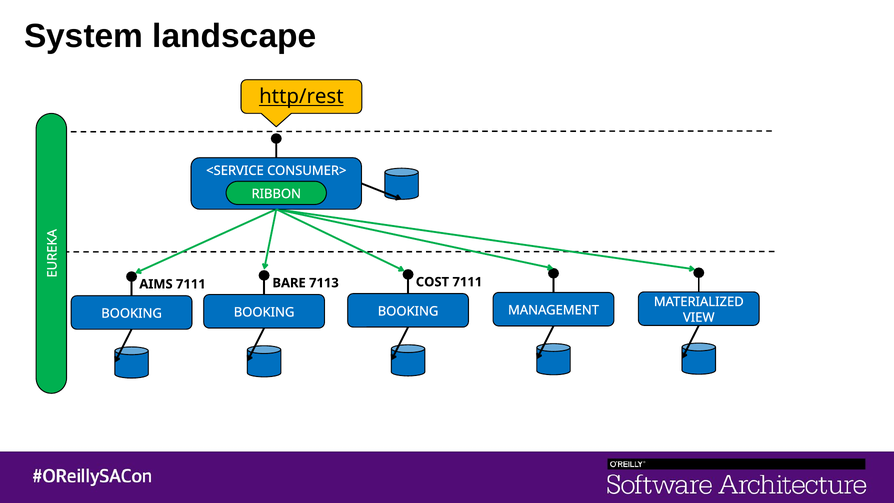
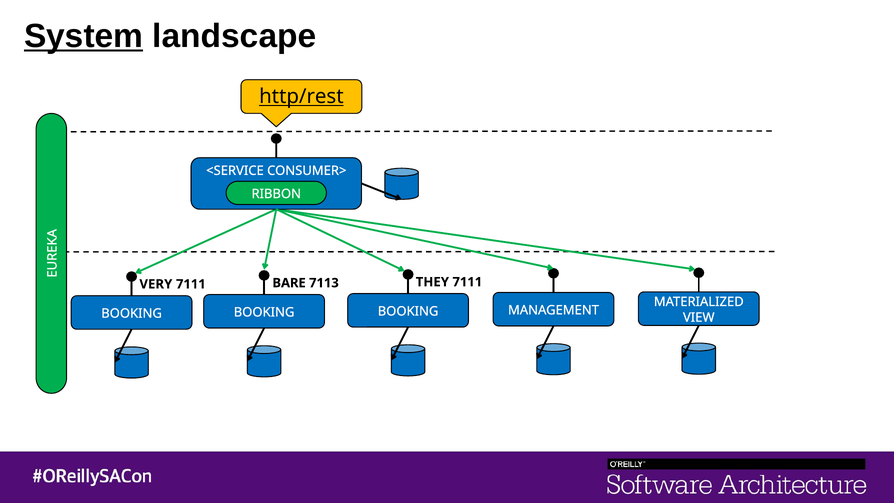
System underline: none -> present (84, 36)
COST: COST -> THEY (432, 282)
AIMS: AIMS -> VERY (156, 284)
